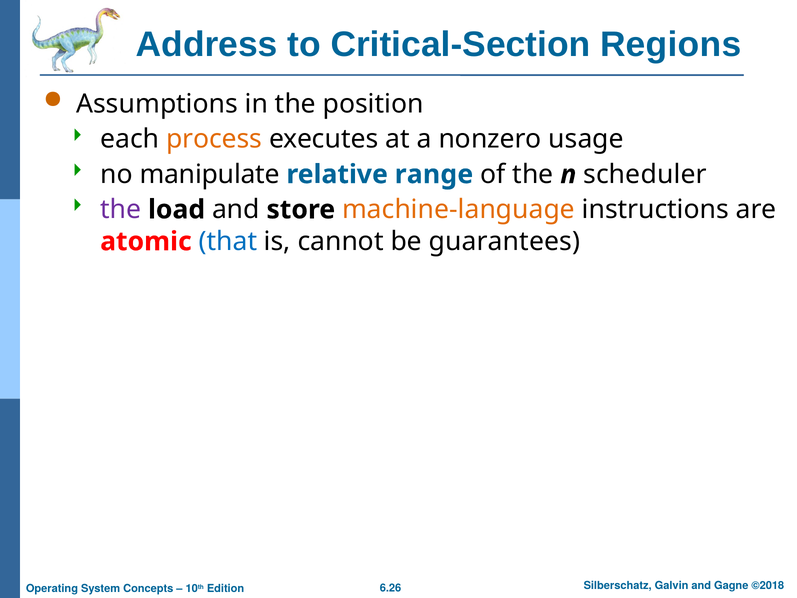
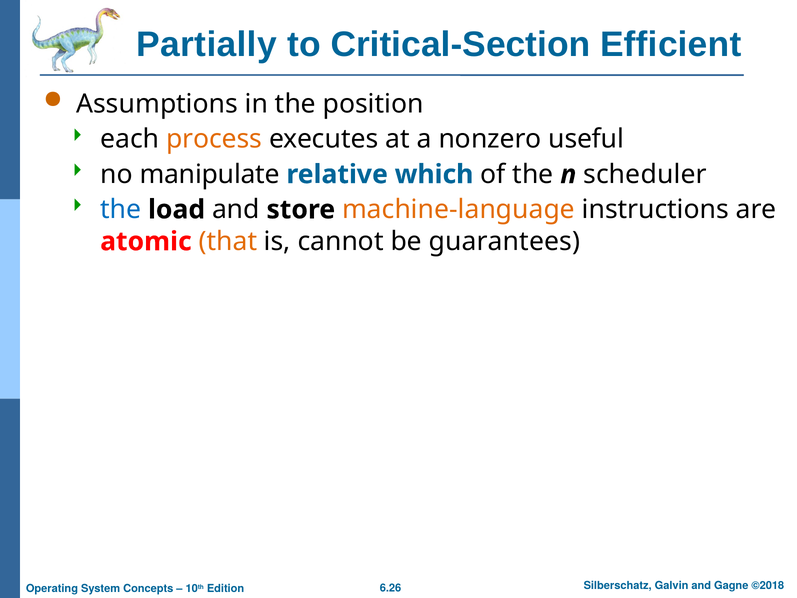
Address: Address -> Partially (206, 44)
Regions: Regions -> Efficient (671, 44)
usage: usage -> useful (586, 139)
range: range -> which (434, 174)
the colour: purple -> blue (121, 210)
that colour: blue -> orange (228, 241)
